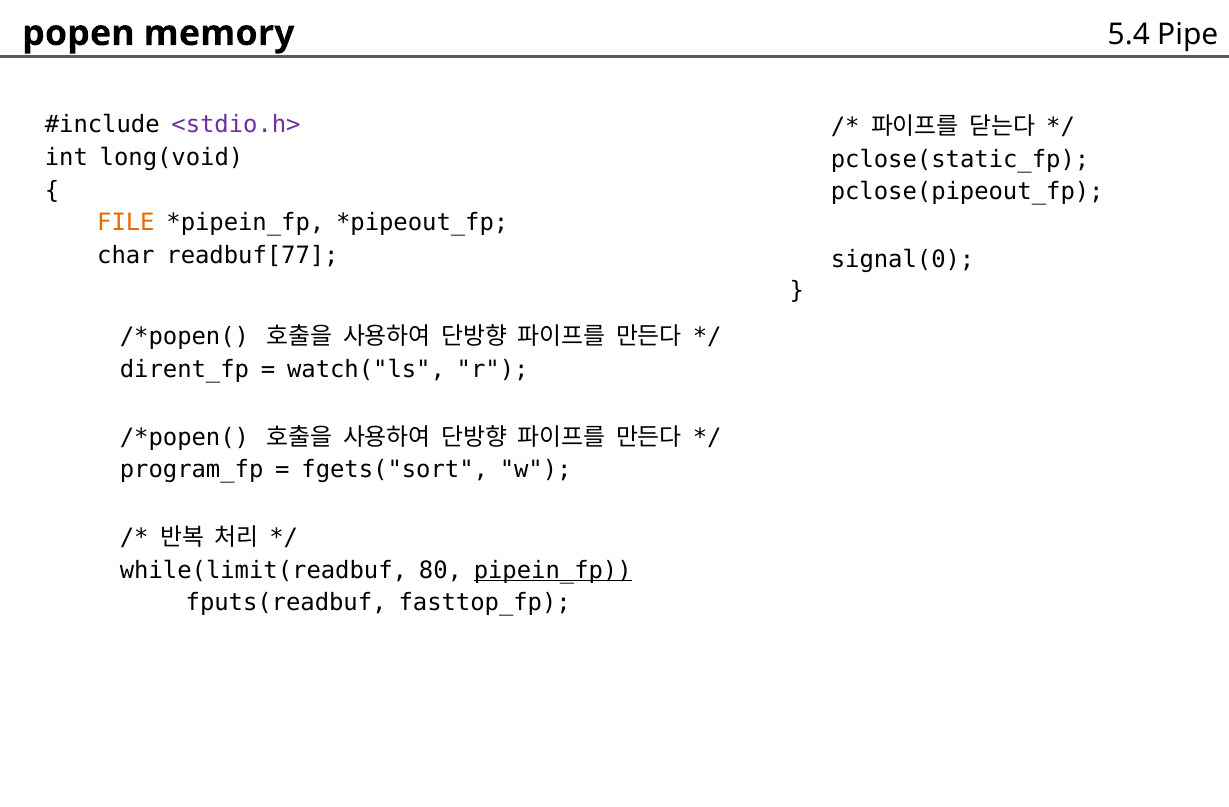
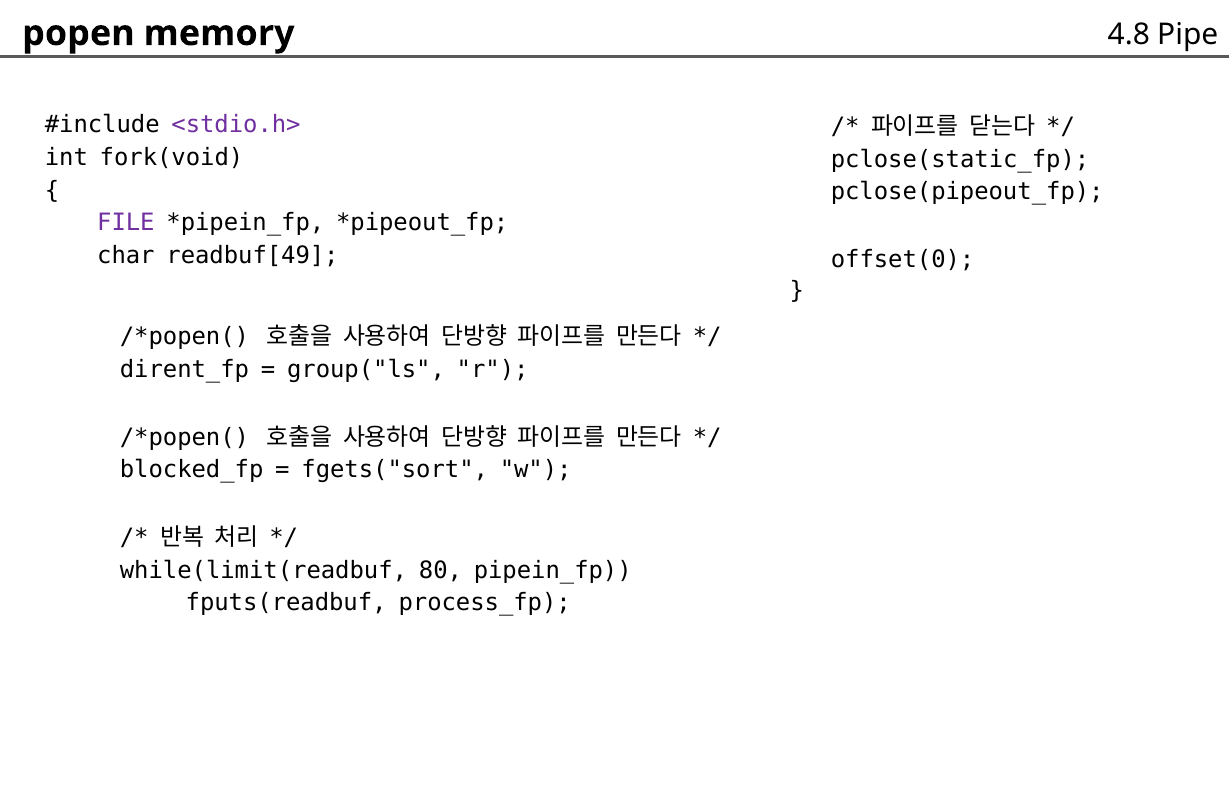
5.4: 5.4 -> 4.8 (1129, 35)
long(void: long(void -> fork(void (171, 158)
FILE colour: orange -> purple (126, 223)
readbuf[77: readbuf[77 -> readbuf[49 (253, 256)
signal(0: signal(0 -> offset(0 (903, 259)
watch("ls: watch("ls -> group("ls (366, 370)
program_fp: program_fp -> blocked_fp (192, 470)
pipein_fp underline: present -> none (553, 570)
fasttop_fp: fasttop_fp -> process_fp (485, 603)
